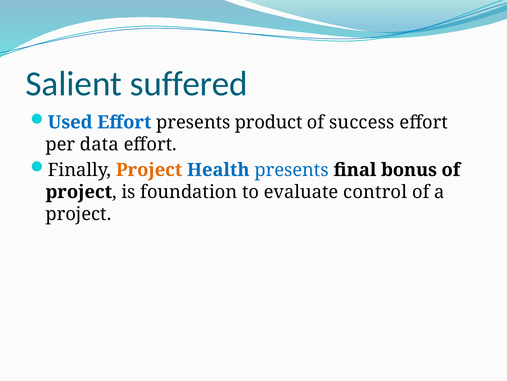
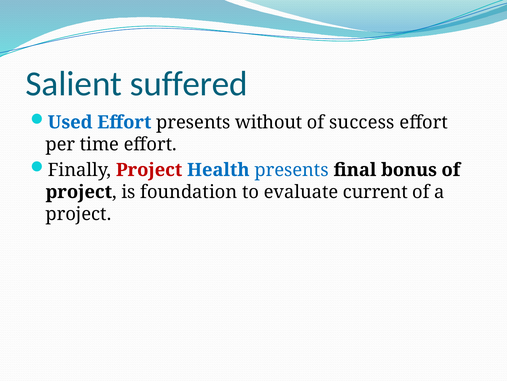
product: product -> without (269, 122)
data: data -> time (100, 144)
Project colour: orange -> red (149, 170)
control: control -> current (375, 192)
